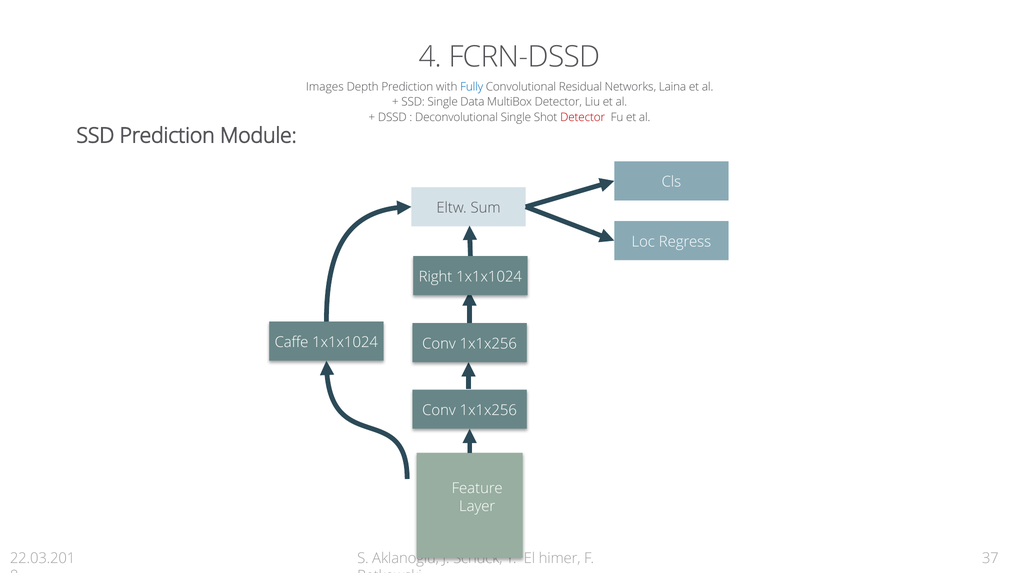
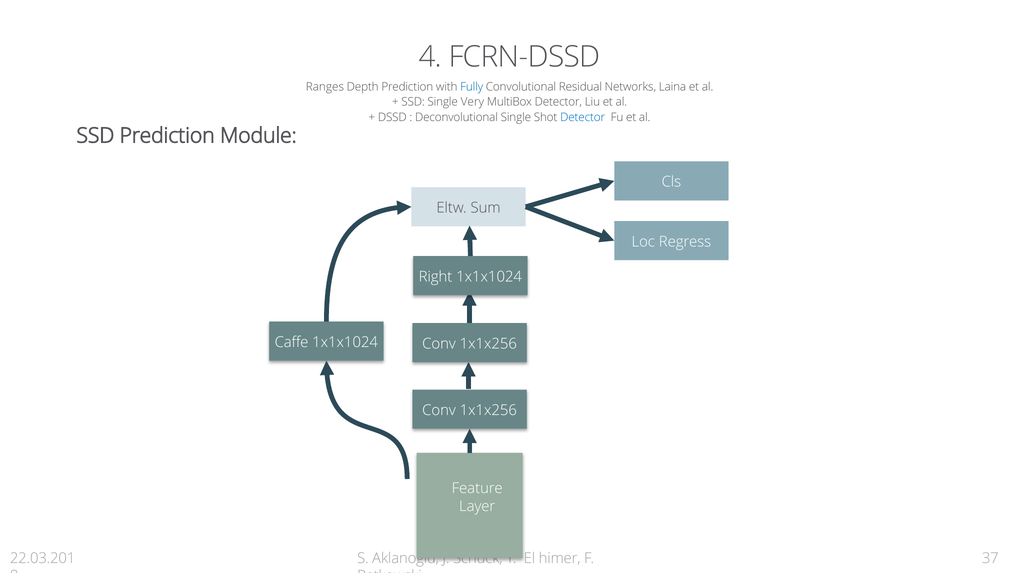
Images: Images -> Ranges (325, 87)
Data: Data -> Very (472, 102)
Detector colour: red -> blue (583, 117)
